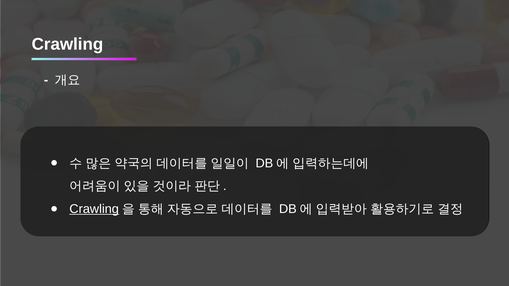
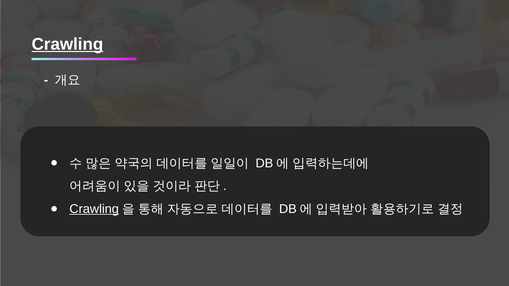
Crawling underline: none -> present (67, 44)
